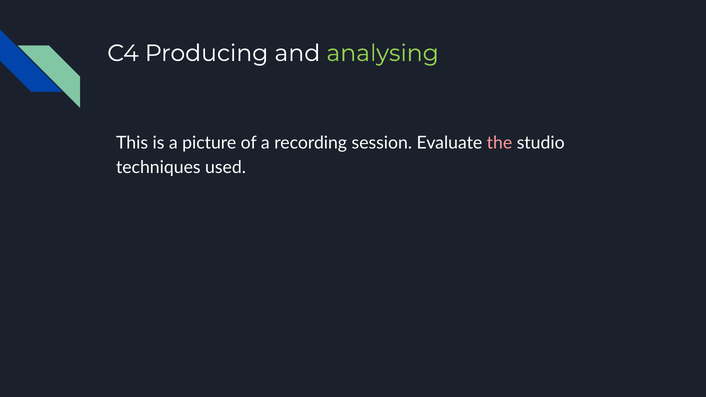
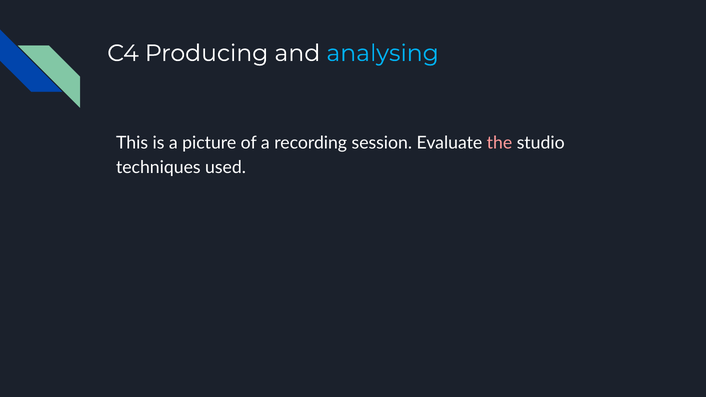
analysing colour: light green -> light blue (383, 53)
